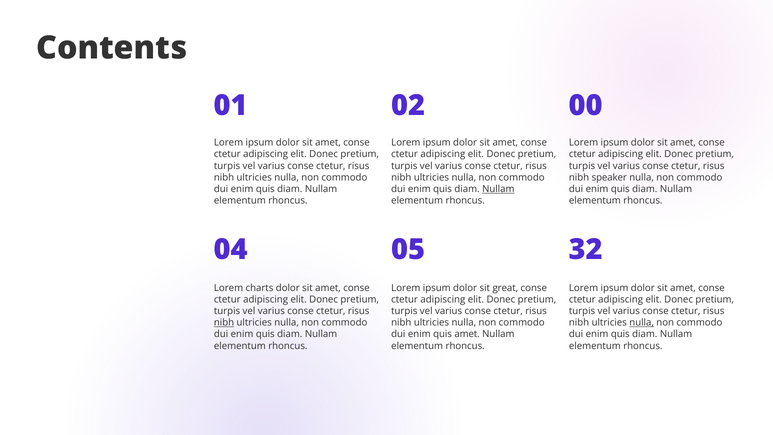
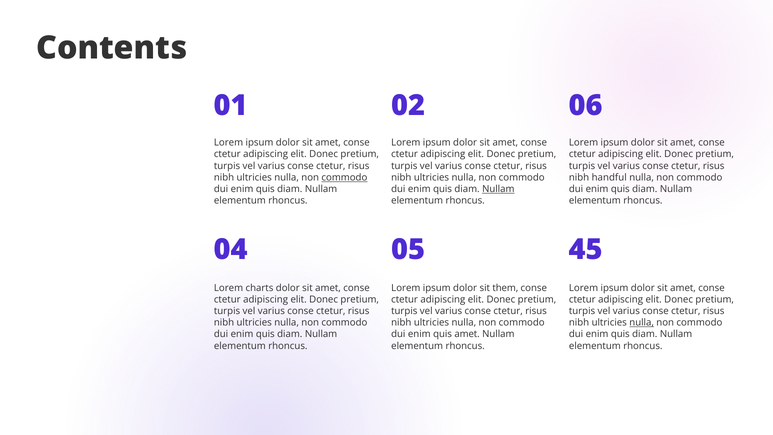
00: 00 -> 06 (586, 105)
commodo underline: none -> present (344, 177)
speaker: speaker -> handful (609, 177)
32: 32 -> 45 (586, 250)
great: great -> them (505, 288)
nibh underline: present -> none (224, 322)
